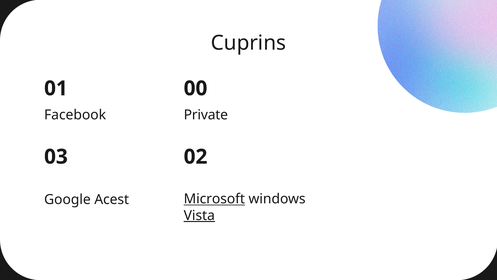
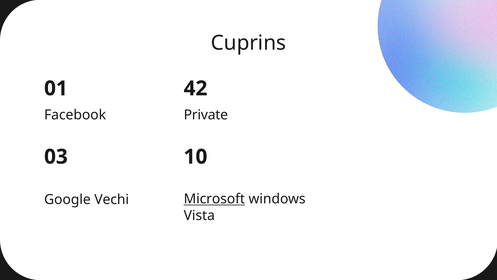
00: 00 -> 42 (196, 88)
02: 02 -> 10 (196, 157)
Acest: Acest -> Vechi (112, 199)
Vista underline: present -> none (199, 215)
